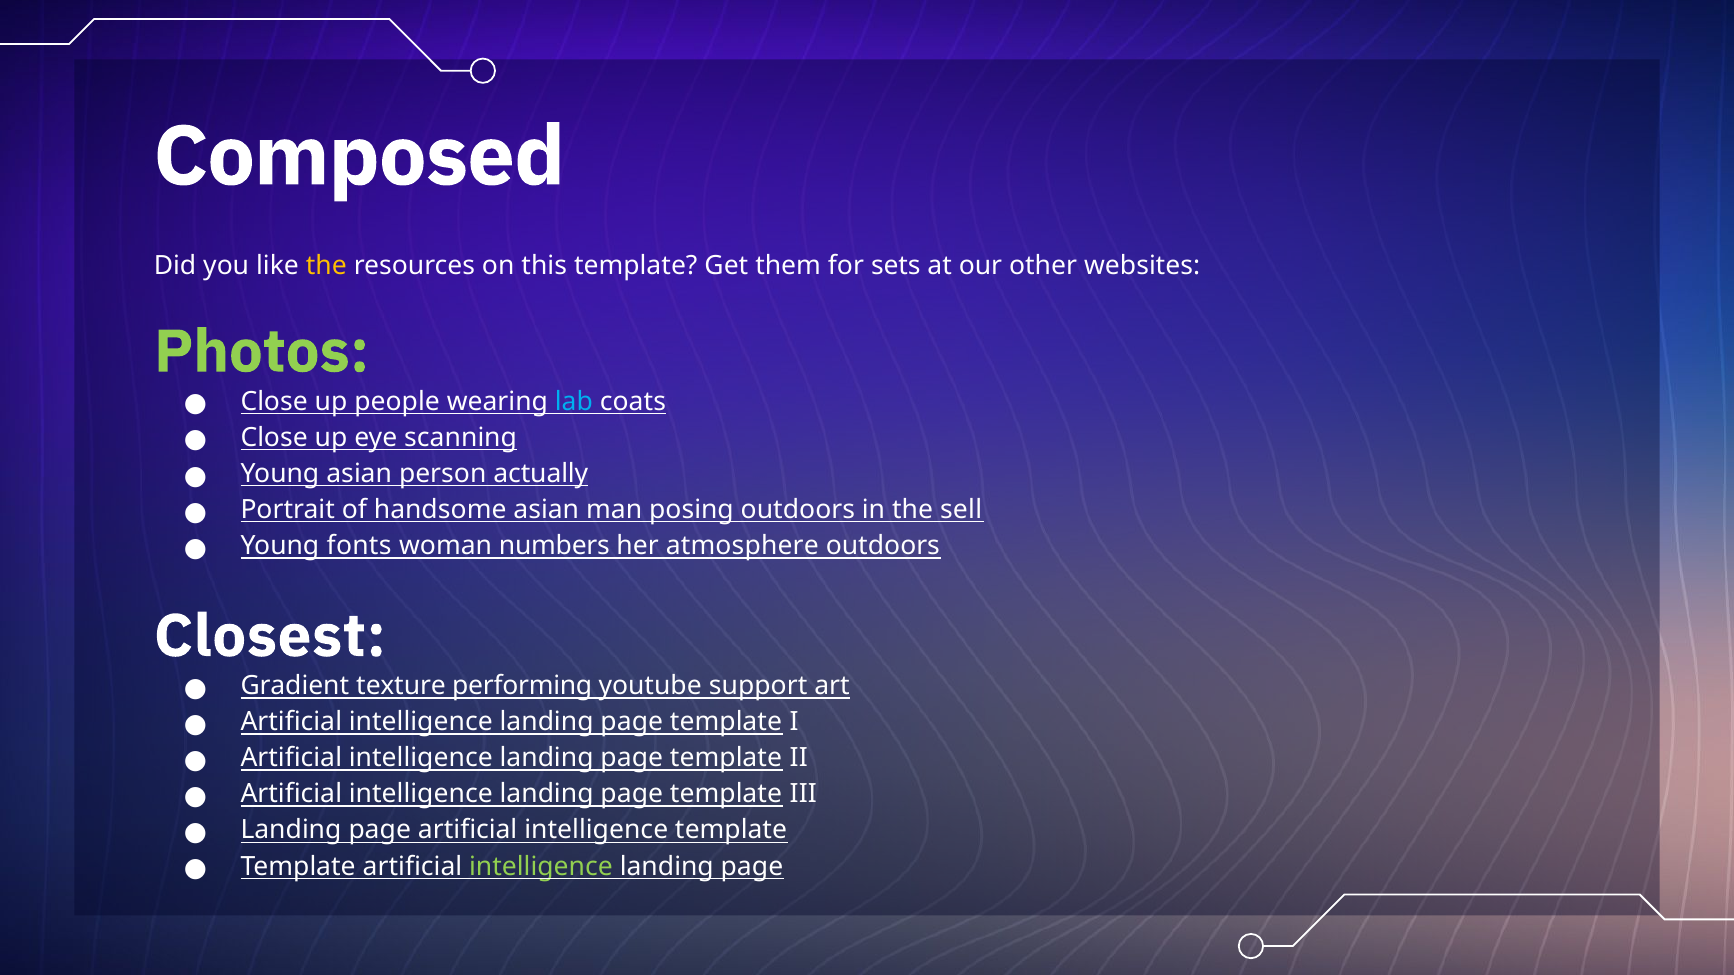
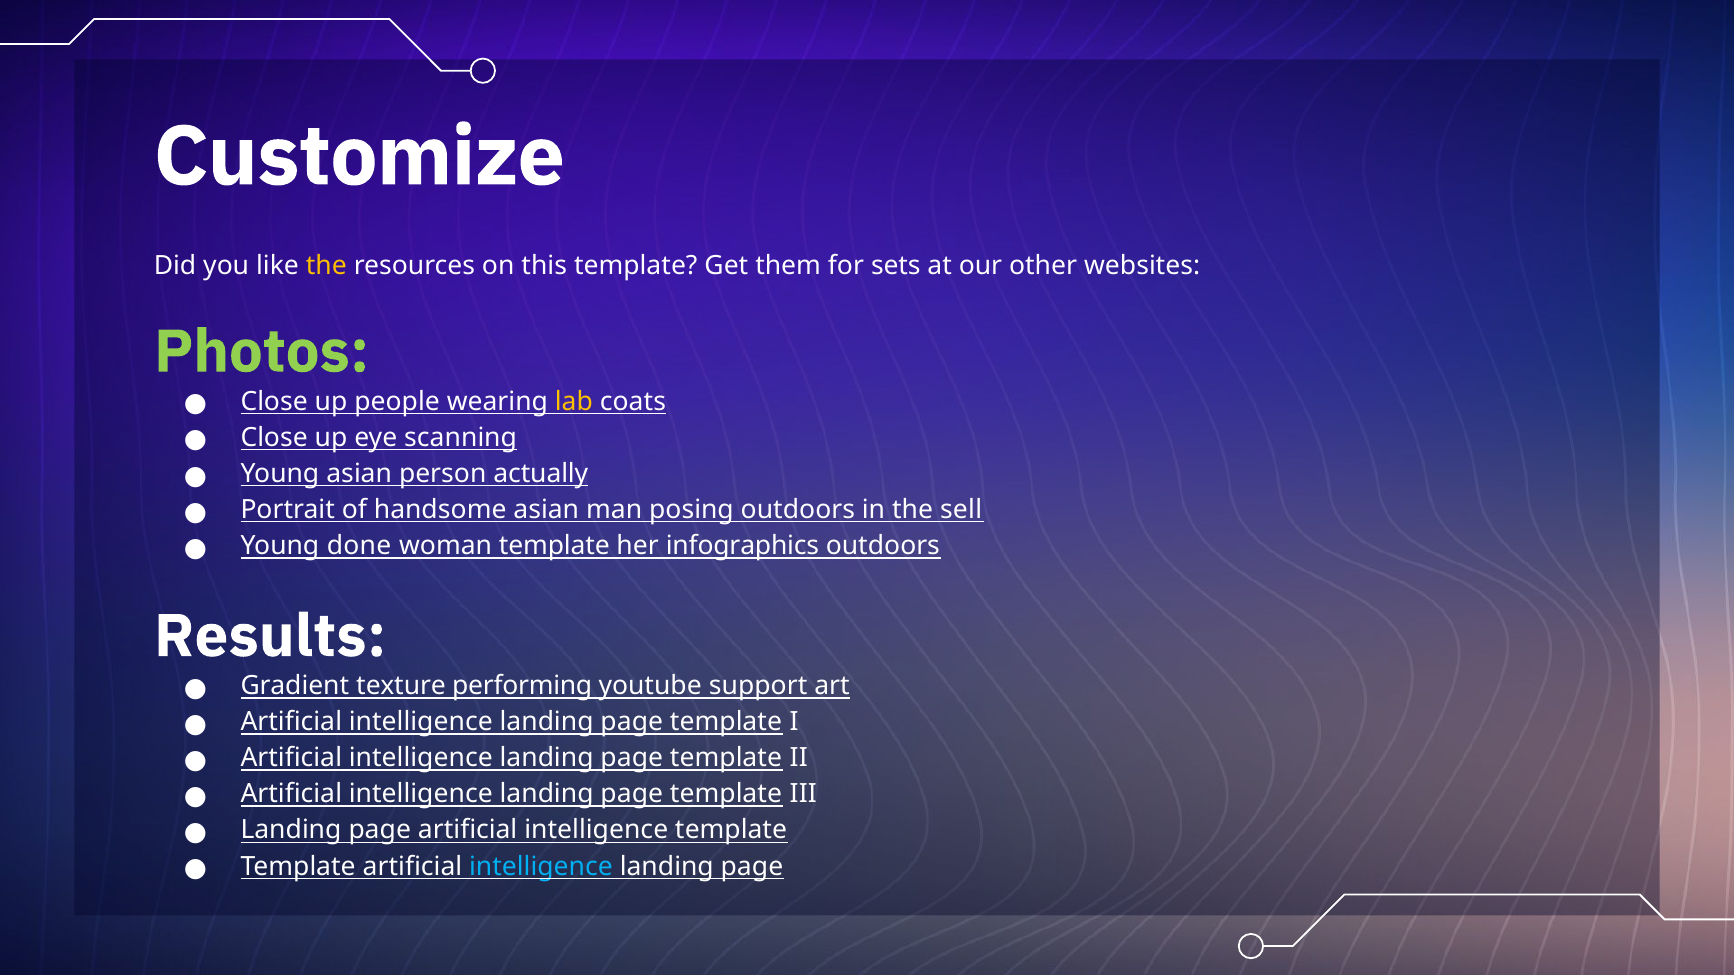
Composed: Composed -> Customize (359, 157)
lab colour: light blue -> yellow (574, 401)
fonts: fonts -> done (359, 546)
woman numbers: numbers -> template (554, 546)
atmosphere: atmosphere -> infographics (742, 546)
Closest: Closest -> Results (270, 636)
intelligence colour: light green -> light blue (541, 867)
